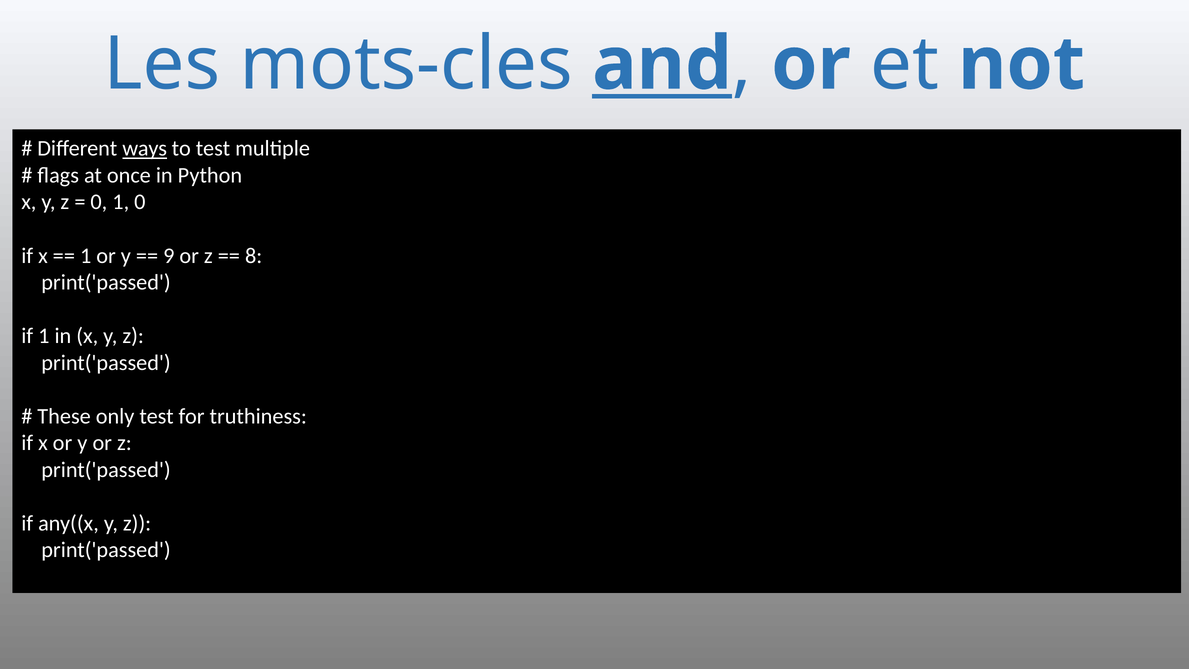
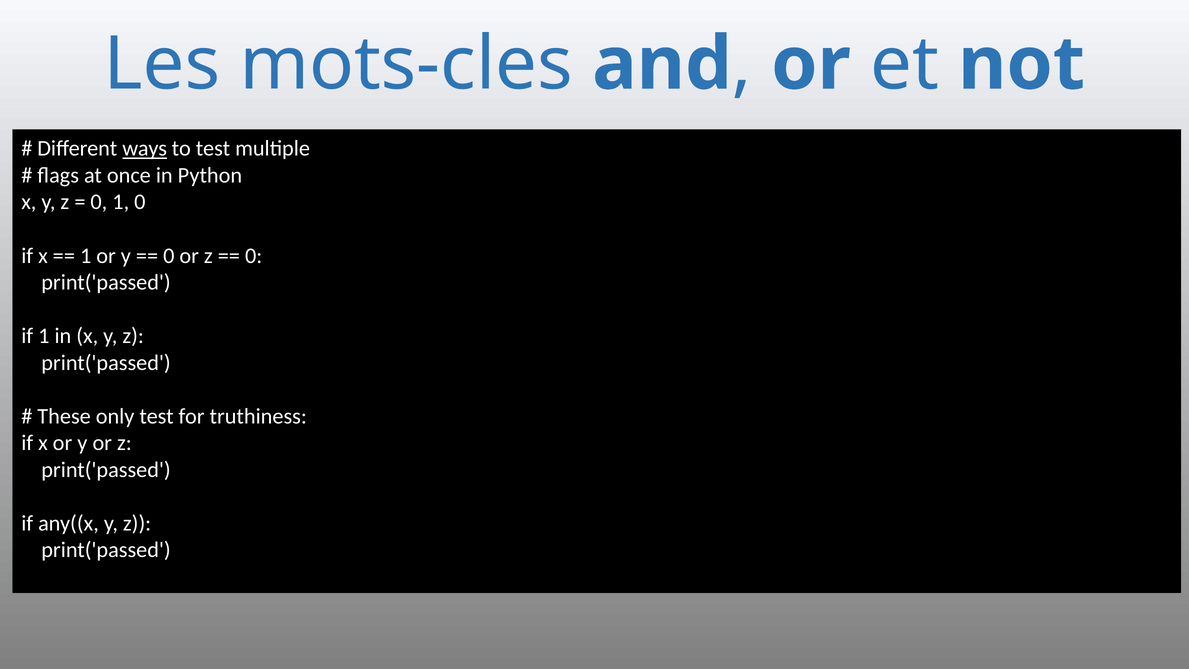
and underline: present -> none (662, 64)
9: 9 -> 0 (169, 256)
8: 8 -> 0 (254, 256)
